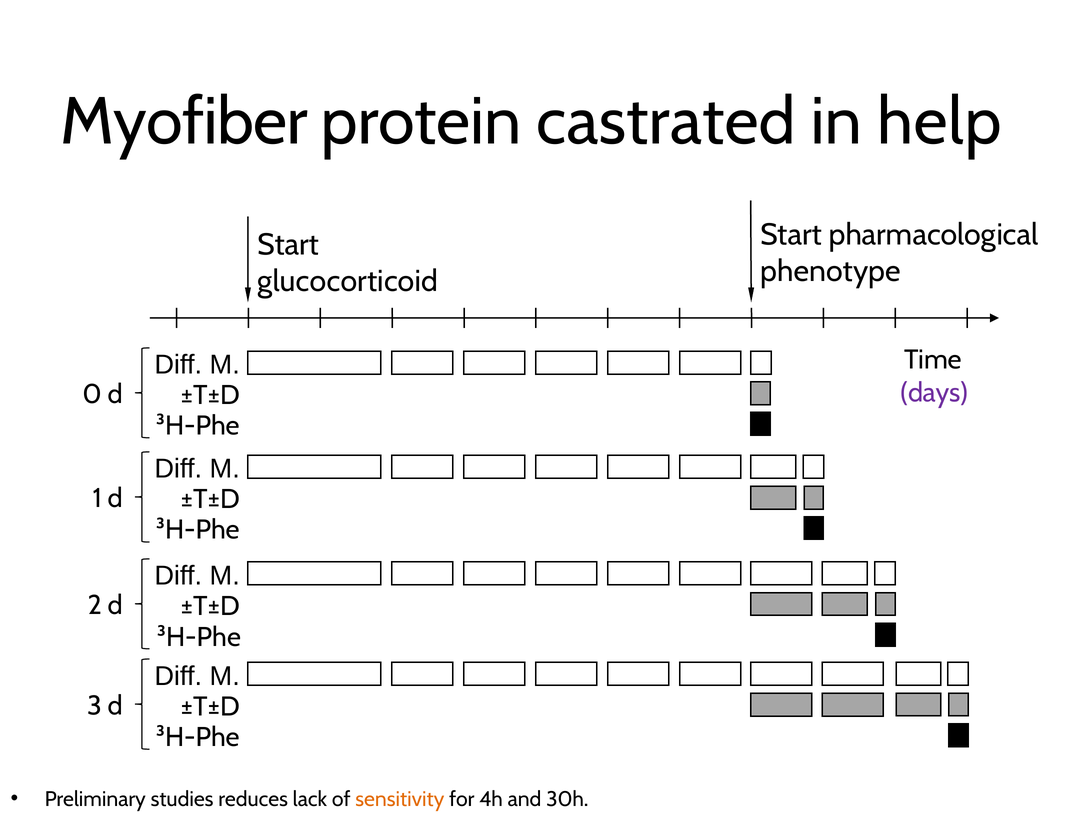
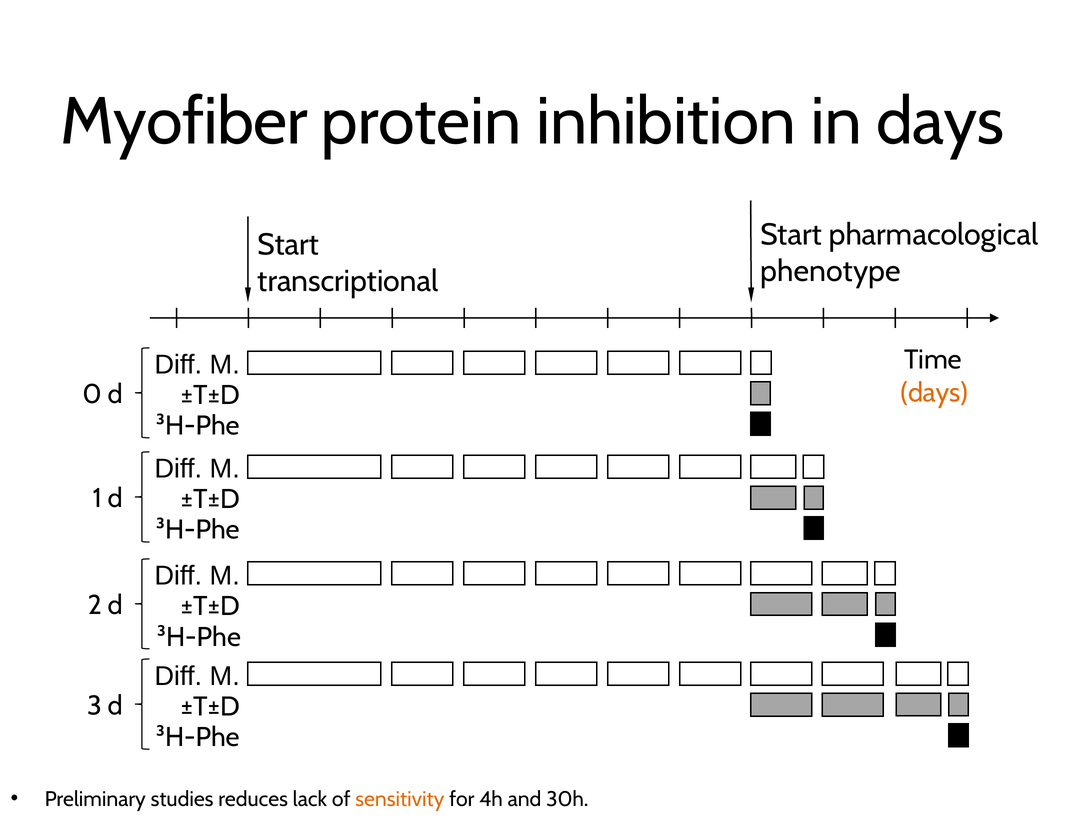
castrated: castrated -> inhibition (666, 122)
in help: help -> days (940, 122)
glucocorticoid: glucocorticoid -> transcriptional (348, 281)
days colour: purple -> orange (934, 393)
